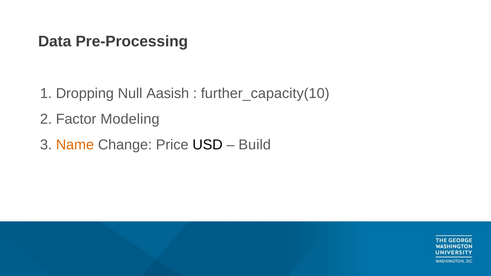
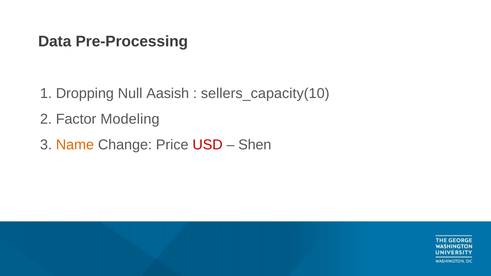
further_capacity(10: further_capacity(10 -> sellers_capacity(10 (265, 93)
USD colour: black -> red (208, 145)
Build: Build -> Shen (255, 145)
